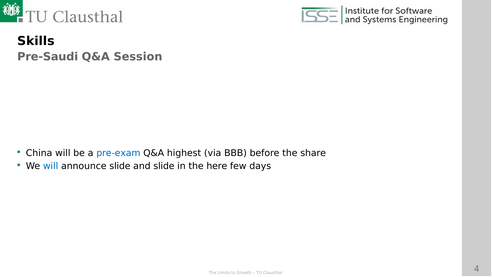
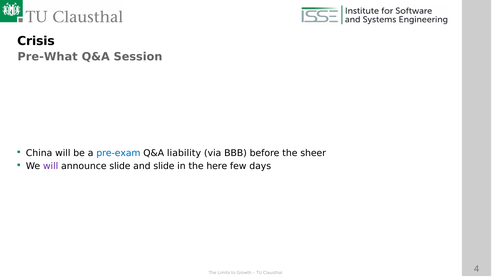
Skills: Skills -> Crisis (36, 41)
Pre-Saudi: Pre-Saudi -> Pre-What (48, 57)
highest: highest -> liability (184, 153)
share: share -> sheer (313, 153)
will colour: blue -> purple (51, 166)
